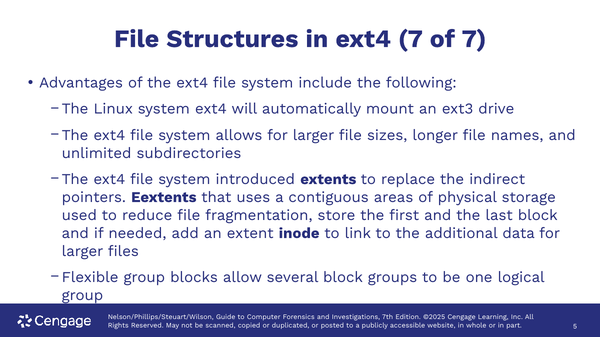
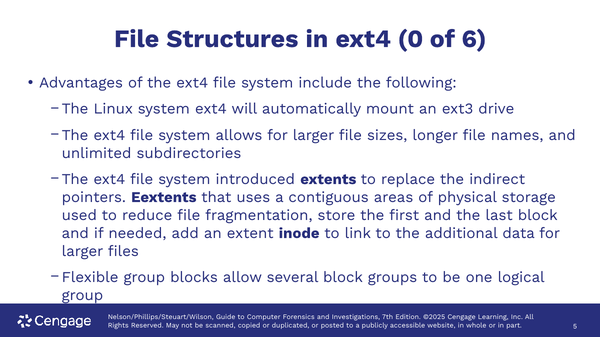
ext4 7: 7 -> 0 (410, 39)
of 7: 7 -> 6 (474, 39)
